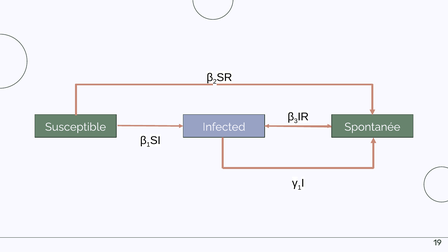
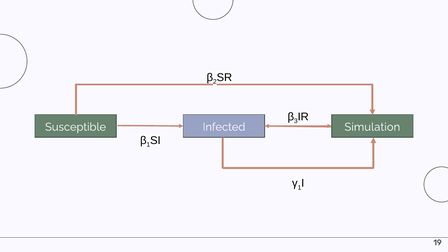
Spontanée: Spontanée -> Simulation (372, 127)
